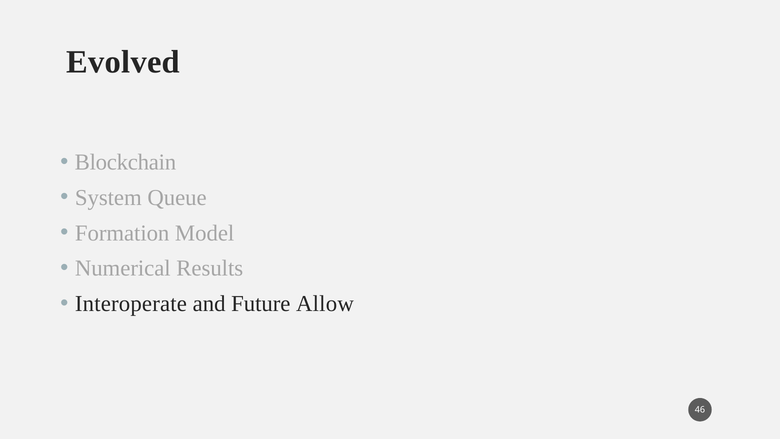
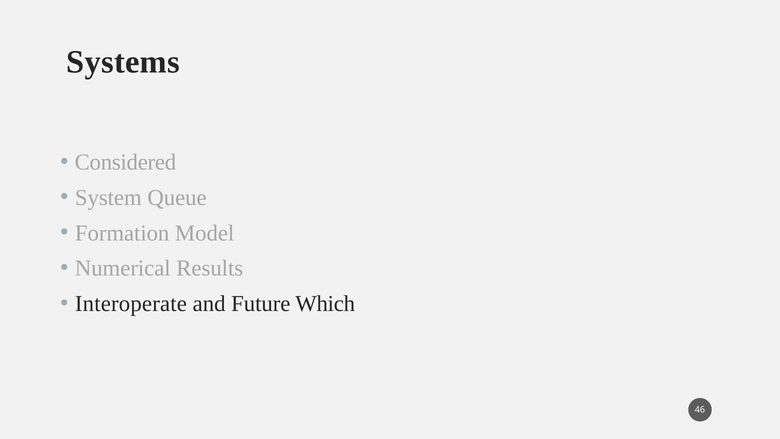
Evolved: Evolved -> Systems (123, 62)
Blockchain: Blockchain -> Considered (125, 162)
Allow: Allow -> Which (325, 304)
